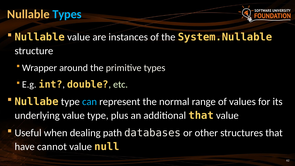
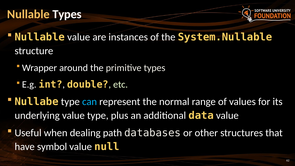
Types colour: light blue -> white (67, 14)
additional that: that -> data (201, 115)
cannot: cannot -> symbol (52, 147)
